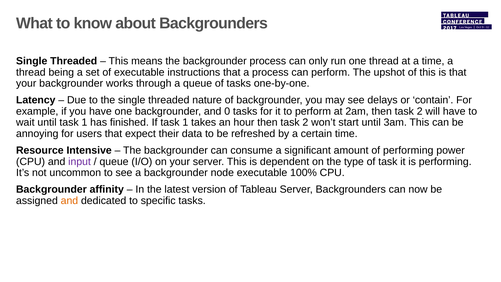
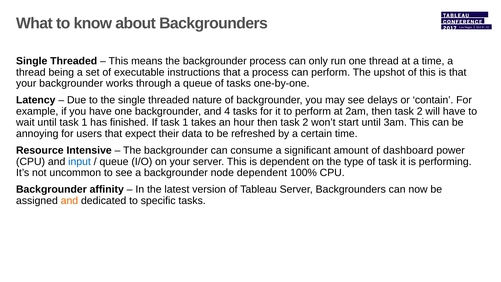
0: 0 -> 4 (227, 111)
of performing: performing -> dashboard (408, 150)
input colour: purple -> blue (80, 161)
node executable: executable -> dependent (262, 173)
